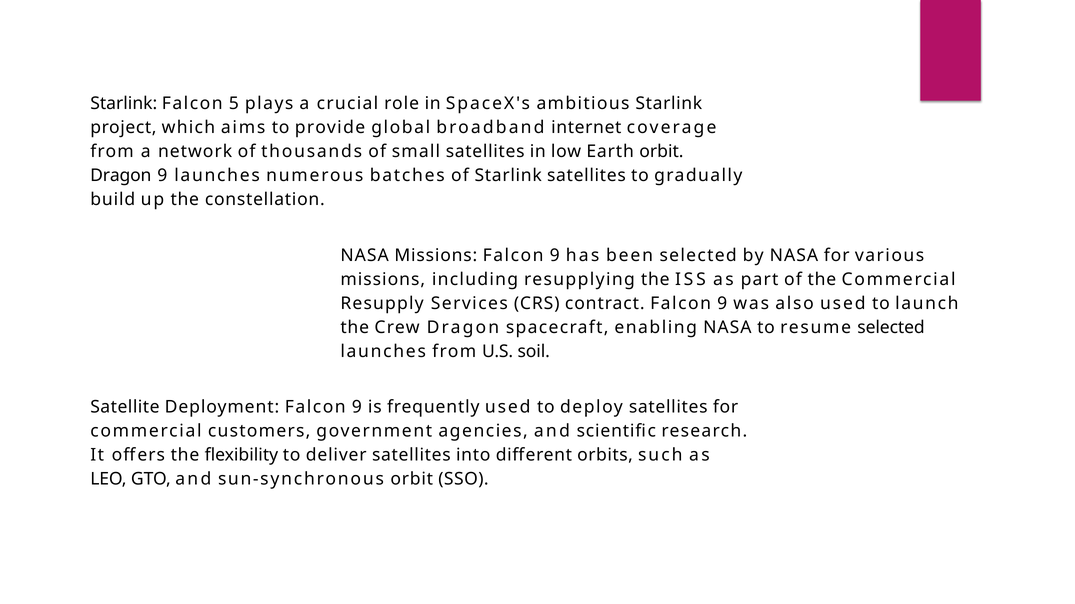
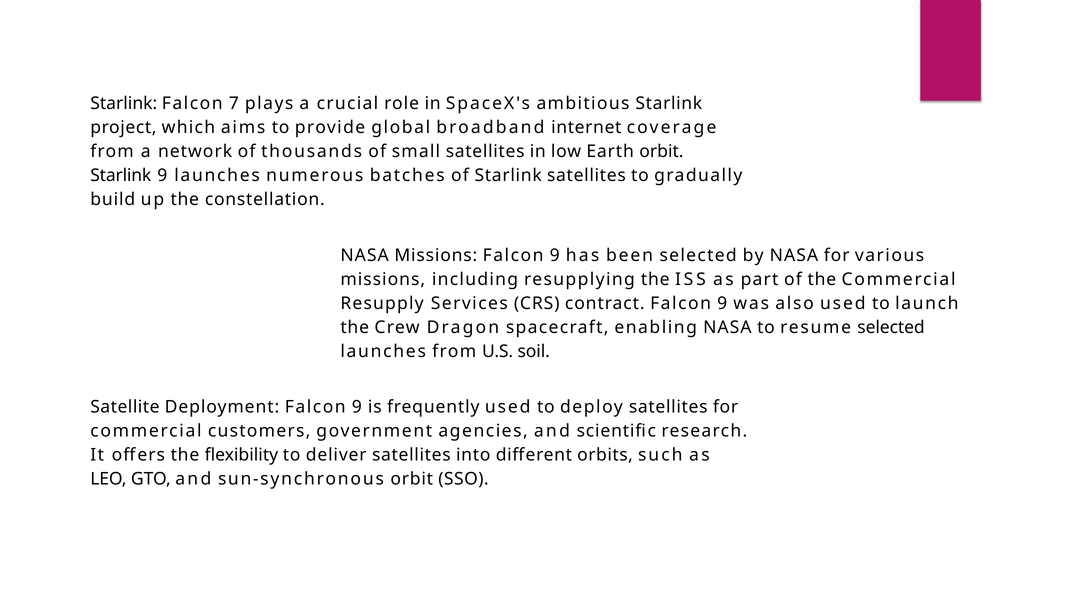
5: 5 -> 7 (234, 104)
Dragon: Dragon -> Starlink (121, 176)
